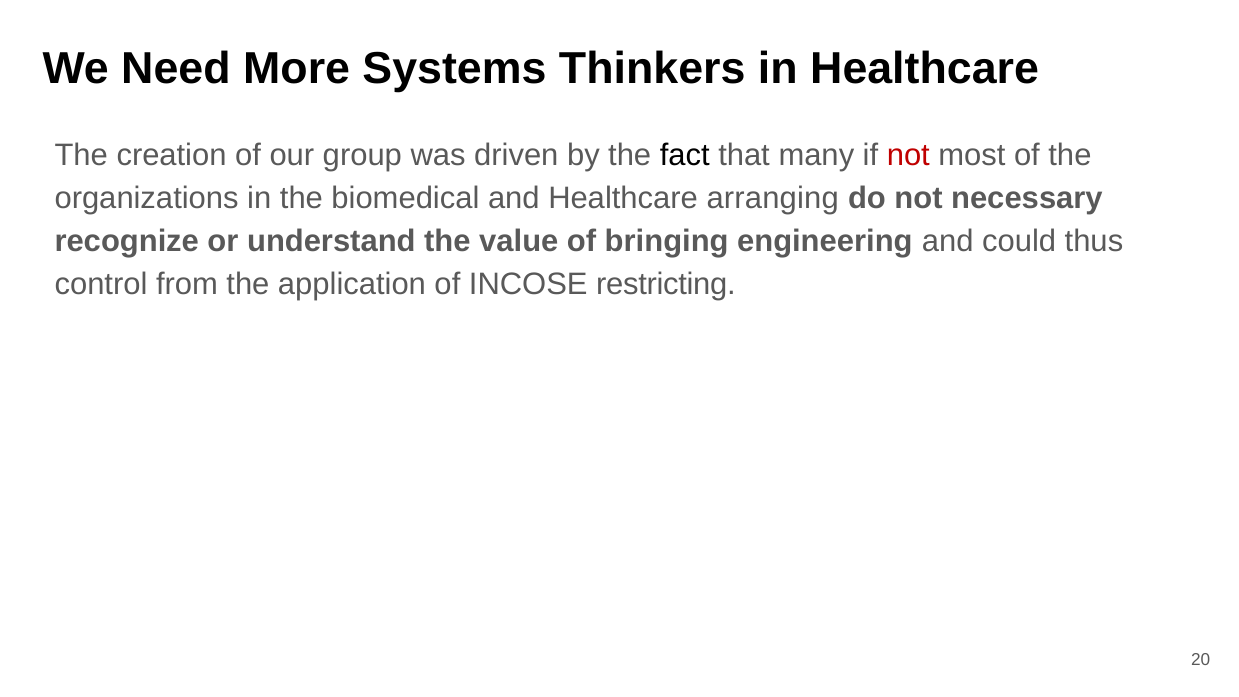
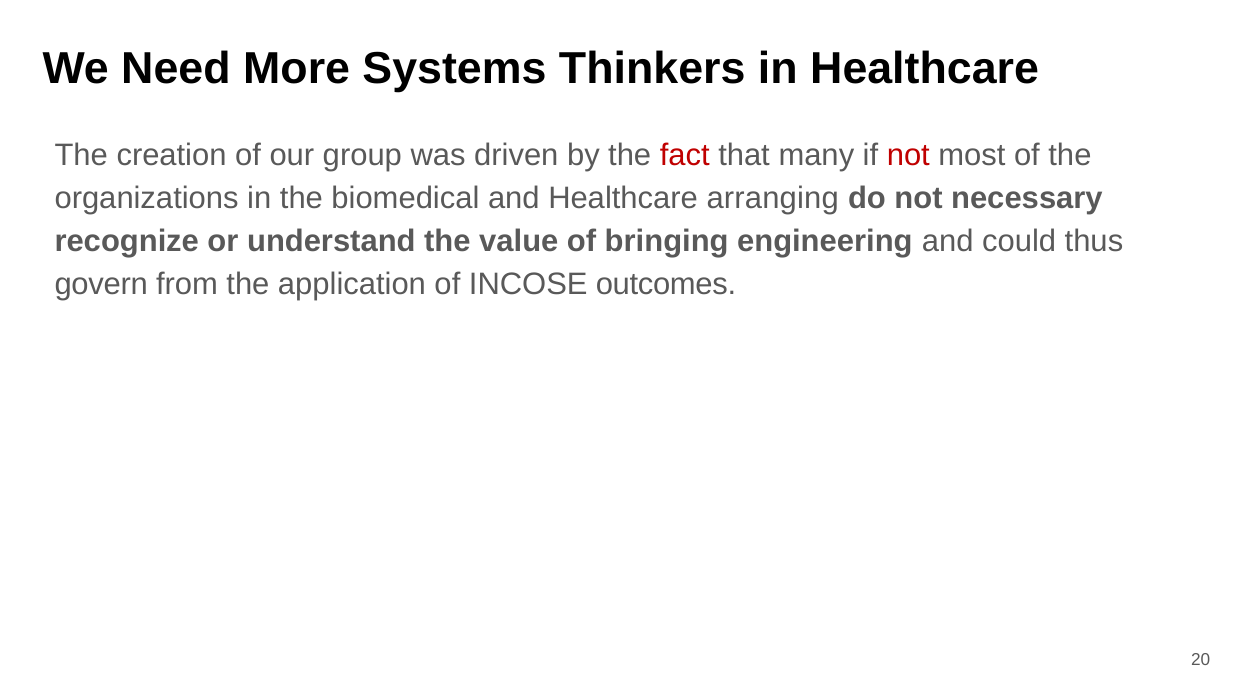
fact colour: black -> red (685, 156)
control: control -> govern (101, 284)
restricting: restricting -> outcomes (666, 284)
